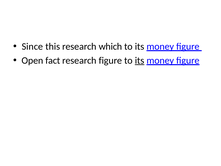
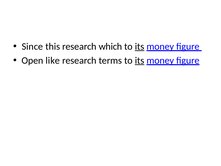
its underline: none -> present (140, 46)
fact: fact -> like (53, 60)
research figure: figure -> terms (110, 60)
